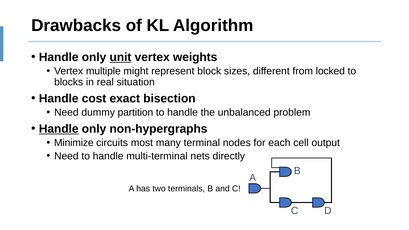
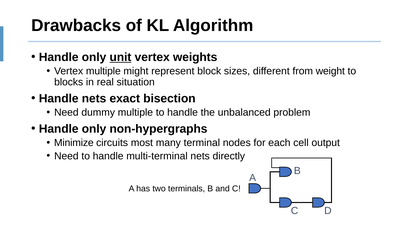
locked: locked -> weight (330, 71)
Handle cost: cost -> nets (94, 98)
dummy partition: partition -> multiple (135, 113)
Handle underline: present -> none (59, 129)
